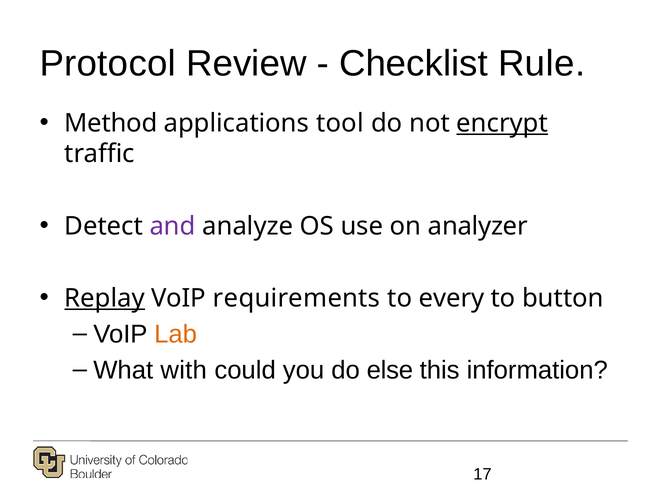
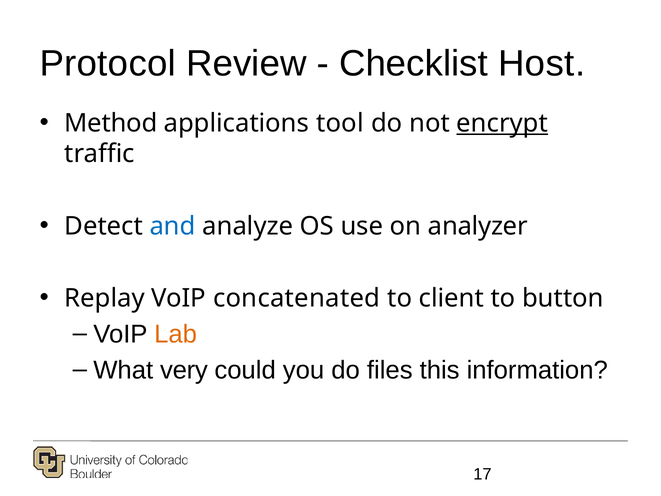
Rule: Rule -> Host (542, 64)
and colour: purple -> blue (173, 226)
Replay underline: present -> none (105, 298)
requirements: requirements -> concatenated (297, 298)
every: every -> client (451, 298)
with: with -> very (184, 370)
else: else -> files (390, 370)
